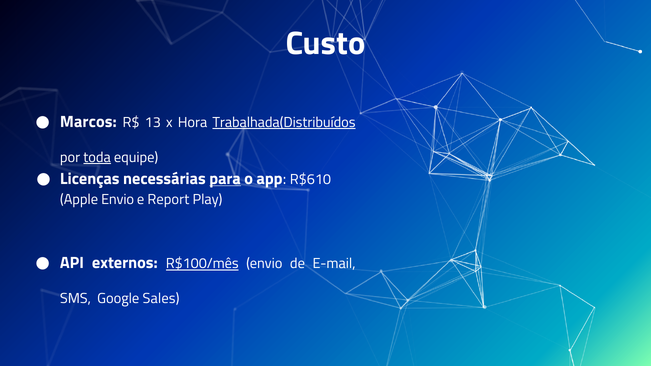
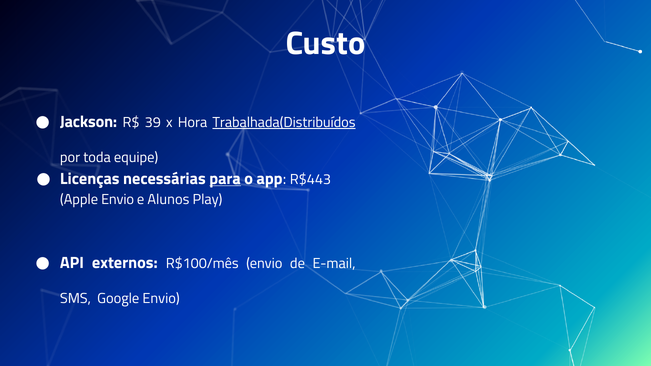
Marcos: Marcos -> Jackson (89, 122)
13: 13 -> 39 (153, 122)
toda underline: present -> none (97, 157)
R$610: R$610 -> R$443 (310, 179)
Report: Report -> Alunos (168, 200)
R$100/mês underline: present -> none (202, 264)
Google Sales: Sales -> Envio (161, 299)
